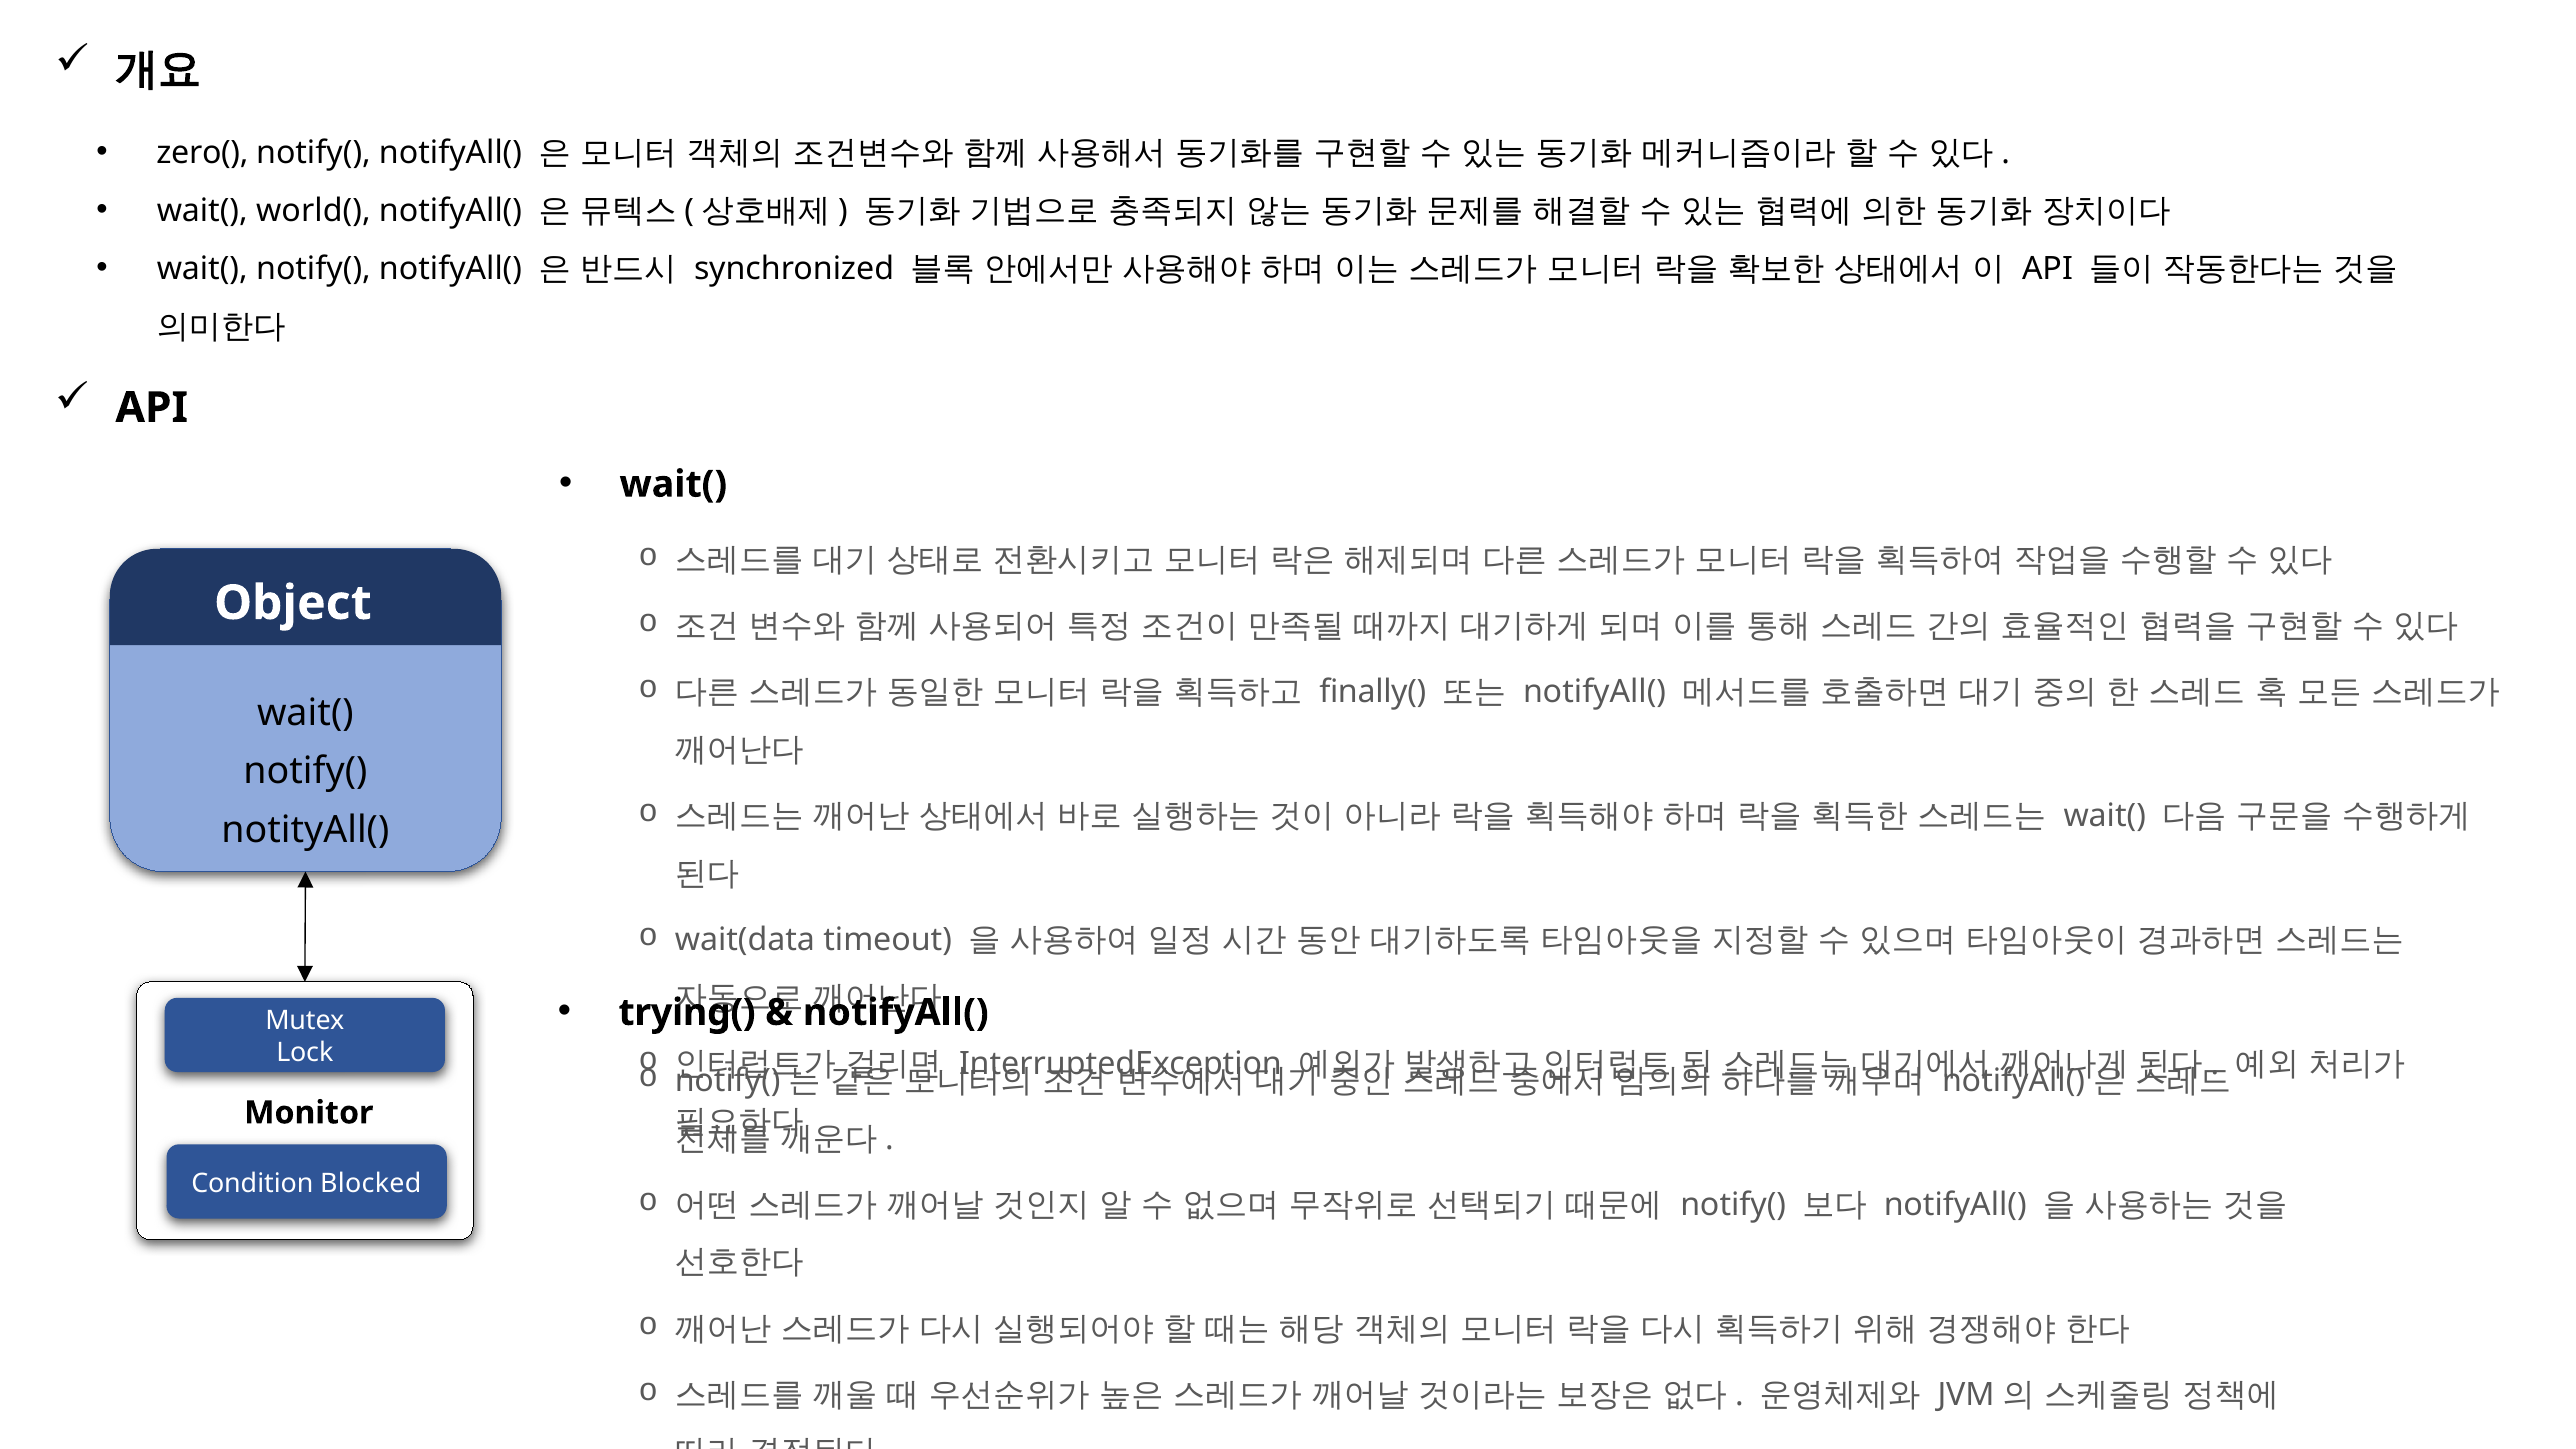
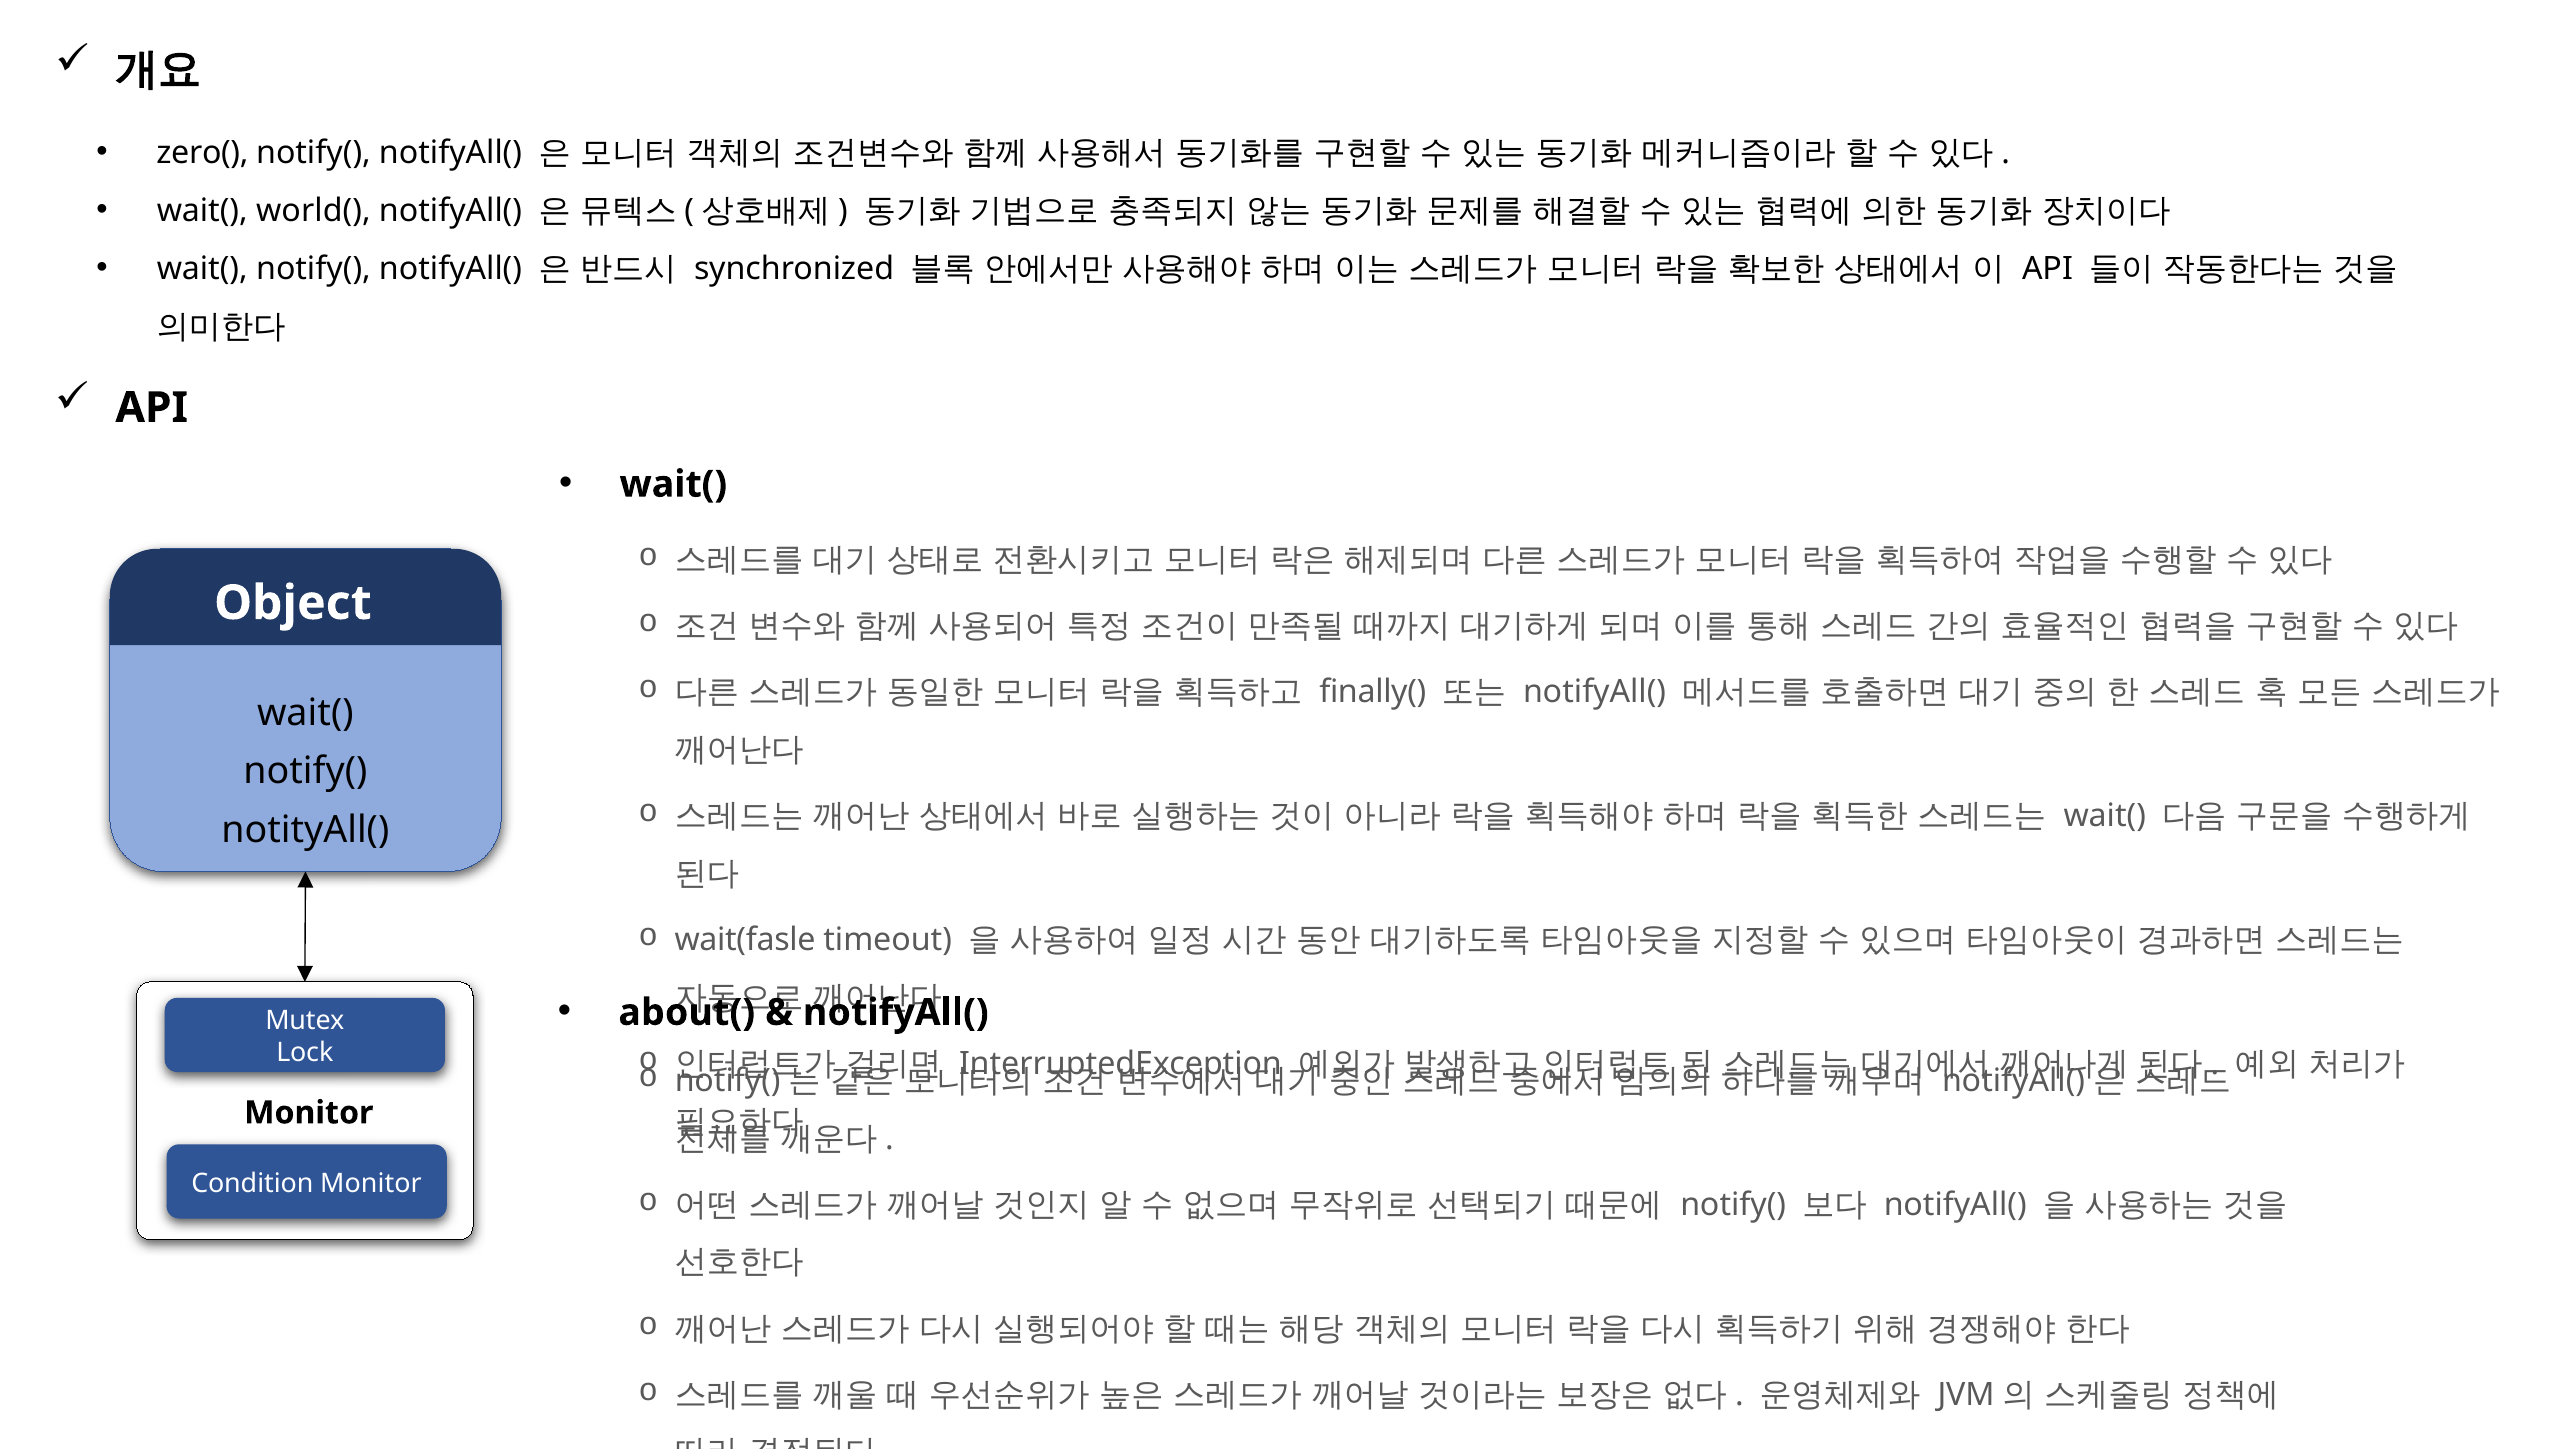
wait(data: wait(data -> wait(fasle (745, 939)
trying(: trying( -> about( (687, 1013)
Condition Blocked: Blocked -> Monitor (371, 1183)
